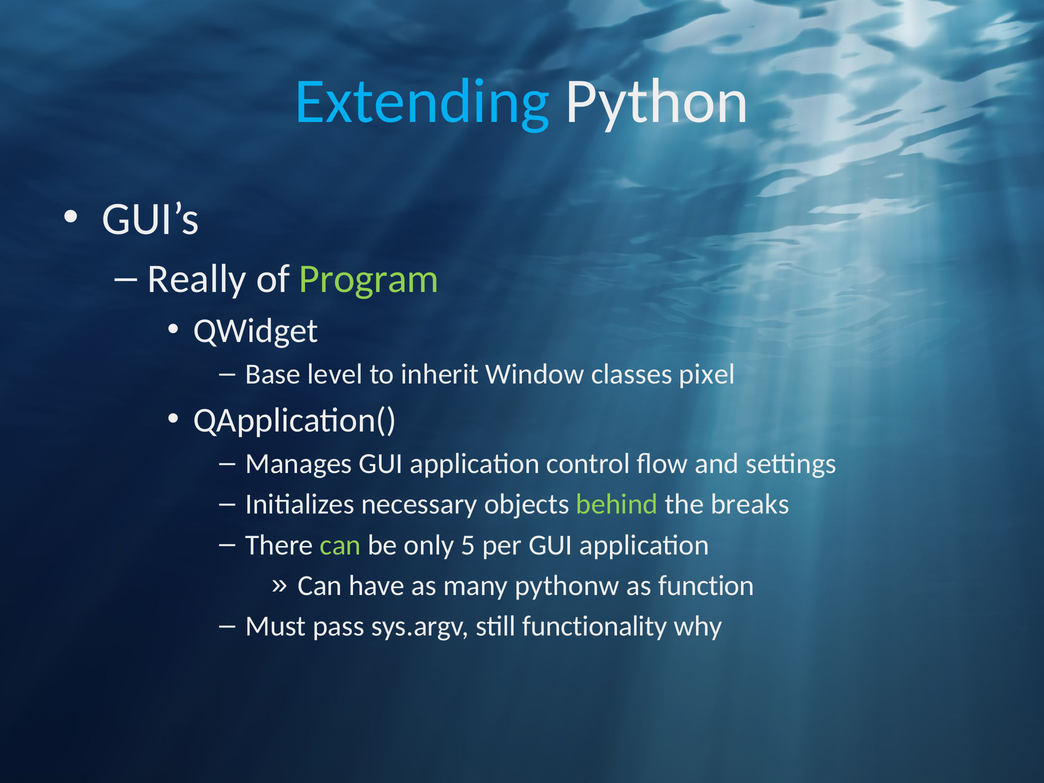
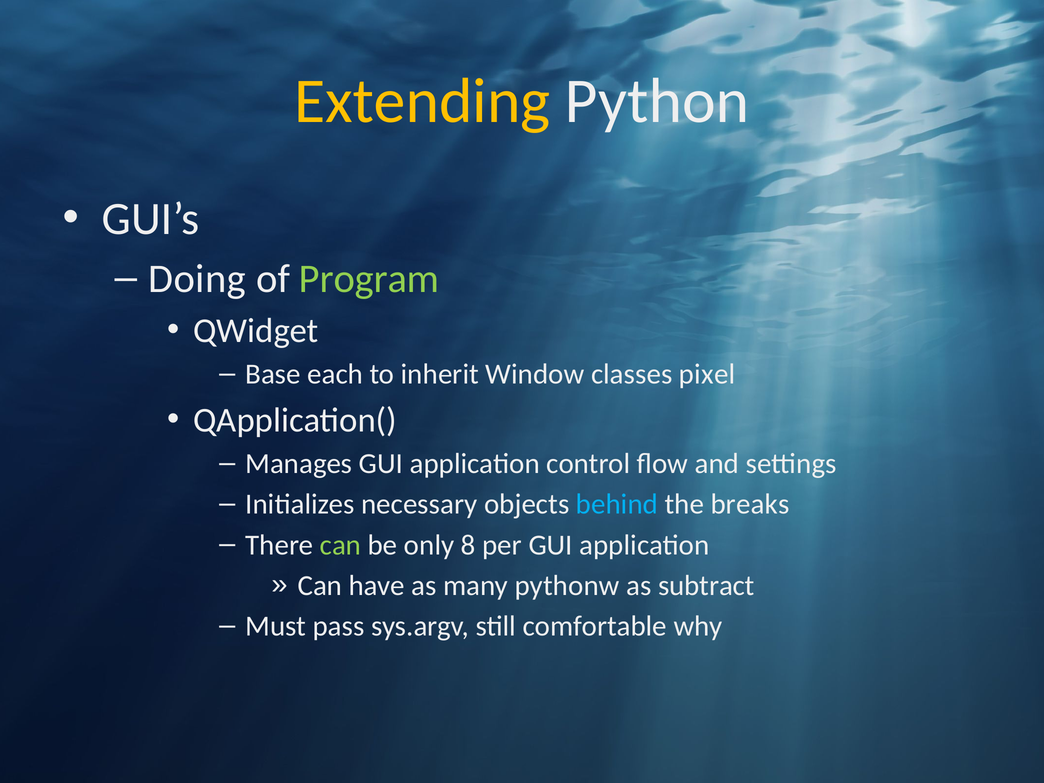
Extending colour: light blue -> yellow (422, 101)
Really: Really -> Doing (197, 279)
level: level -> each (335, 374)
behind colour: light green -> light blue (617, 504)
5: 5 -> 8 (468, 545)
function: function -> subtract (706, 586)
functionality: functionality -> comfortable (595, 626)
